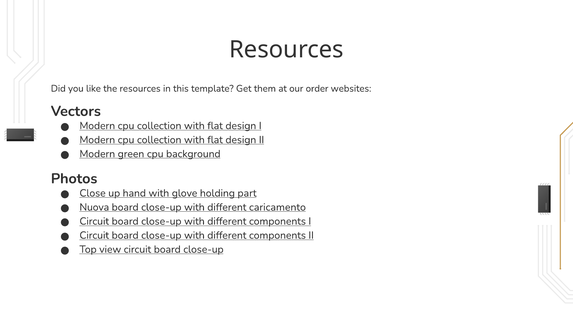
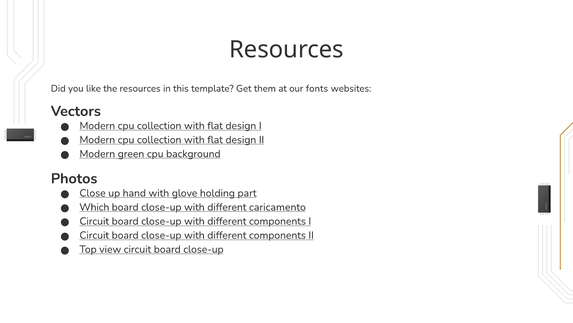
order: order -> fonts (317, 88)
Nuova: Nuova -> Which (94, 207)
